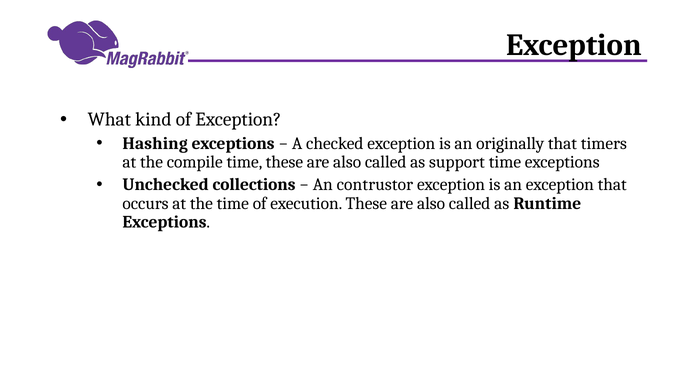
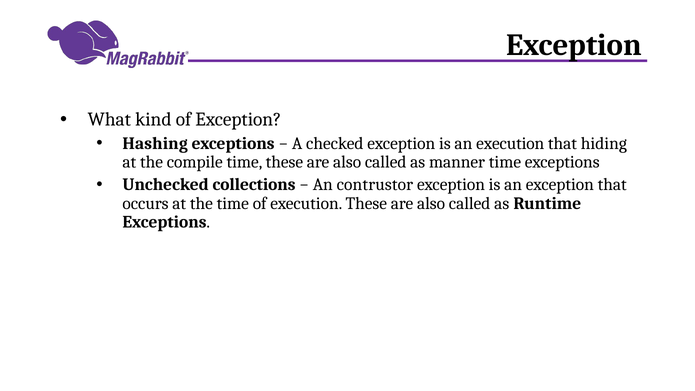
an originally: originally -> execution (510, 143)
timers: timers -> hiding (604, 143)
support: support -> manner (457, 162)
